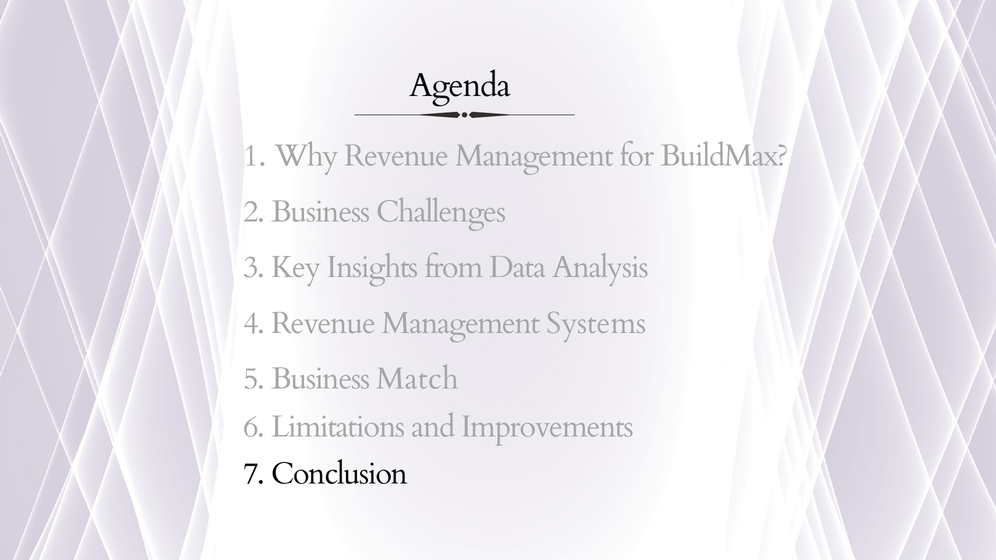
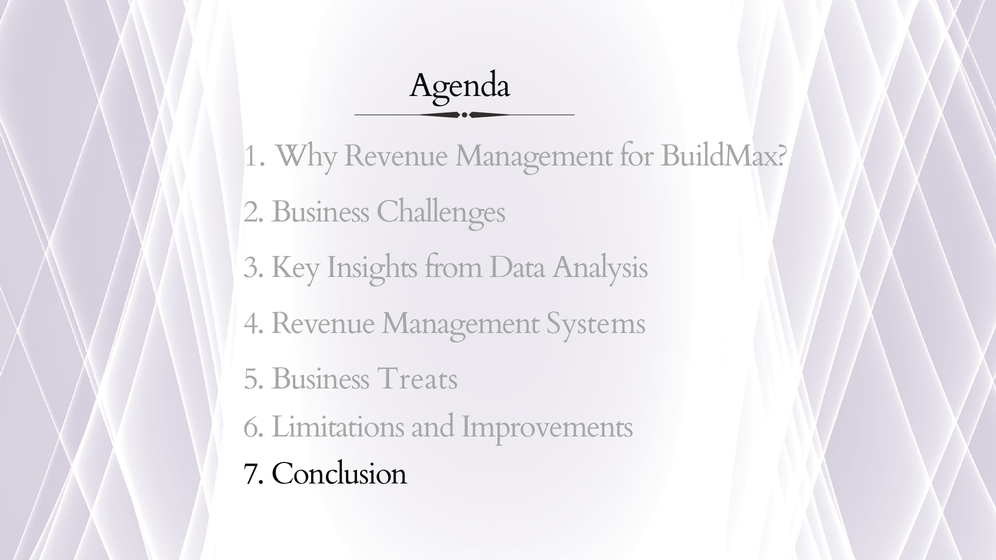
Match: Match -> Treats (418, 379)
